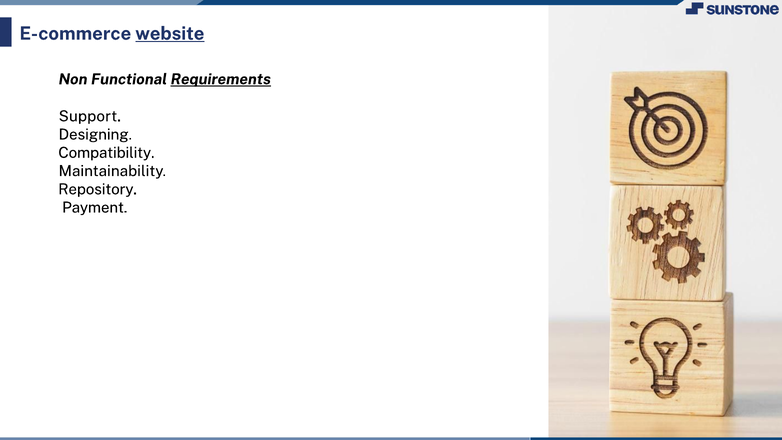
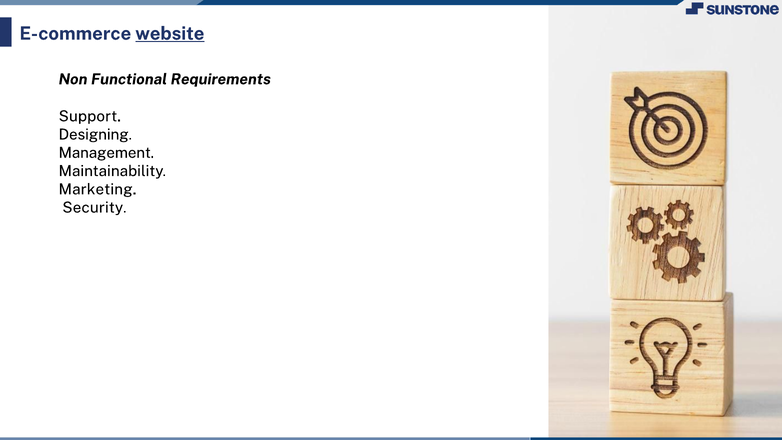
Requirements underline: present -> none (221, 79)
Compatibility: Compatibility -> Management (106, 153)
Repository: Repository -> Marketing (97, 189)
Payment: Payment -> Security (95, 208)
